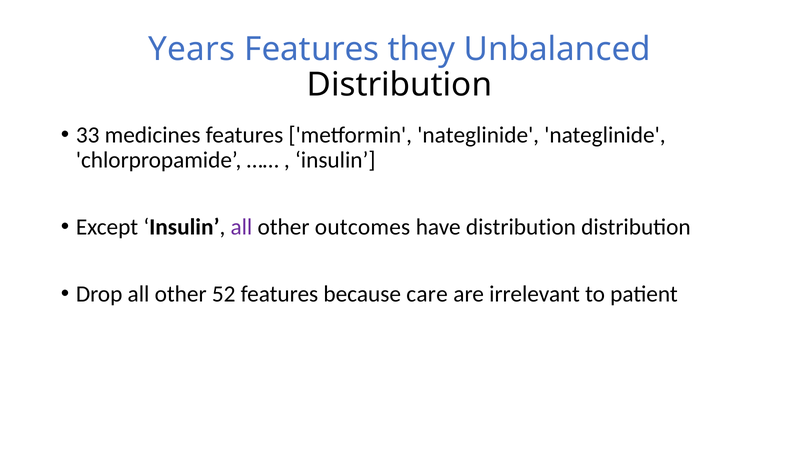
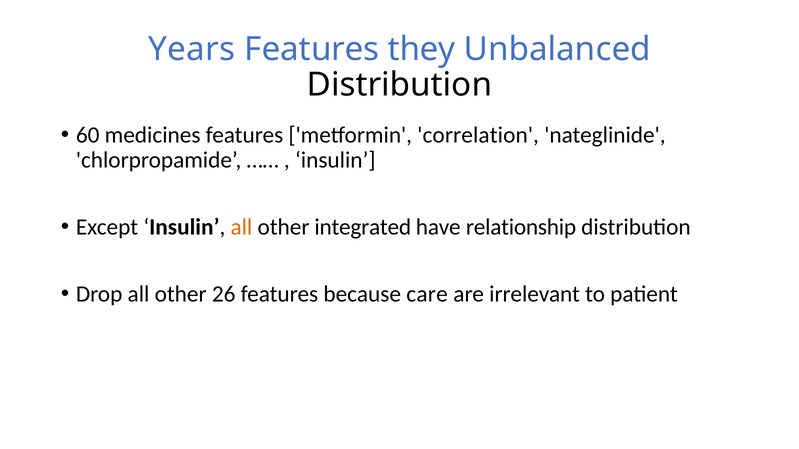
33: 33 -> 60 (88, 135)
metformin nateglinide: nateglinide -> correlation (478, 135)
all colour: purple -> orange (241, 227)
outcomes: outcomes -> integrated (363, 227)
have distribution: distribution -> relationship (521, 227)
52: 52 -> 26 (224, 294)
